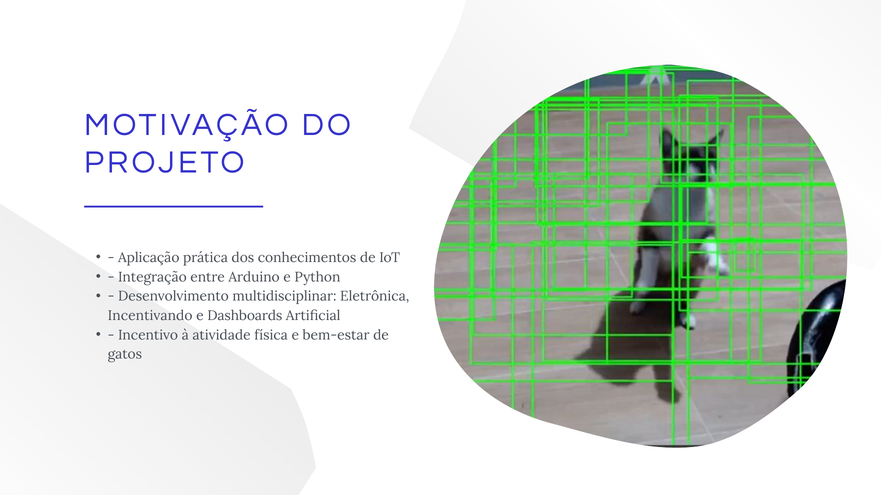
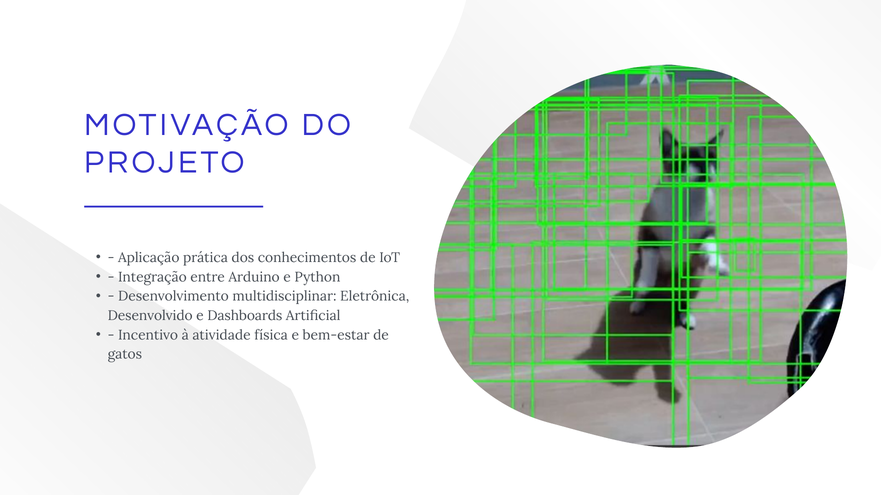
Incentivando: Incentivando -> Desenvolvido (150, 316)
